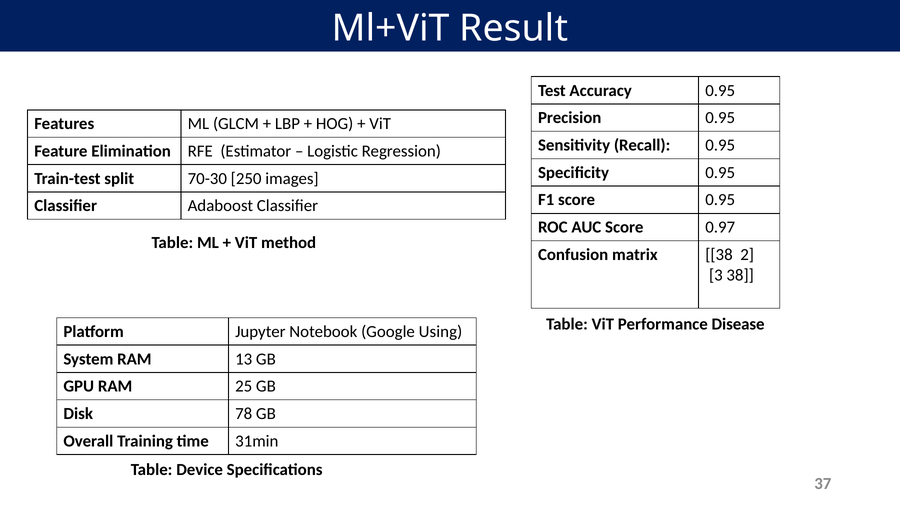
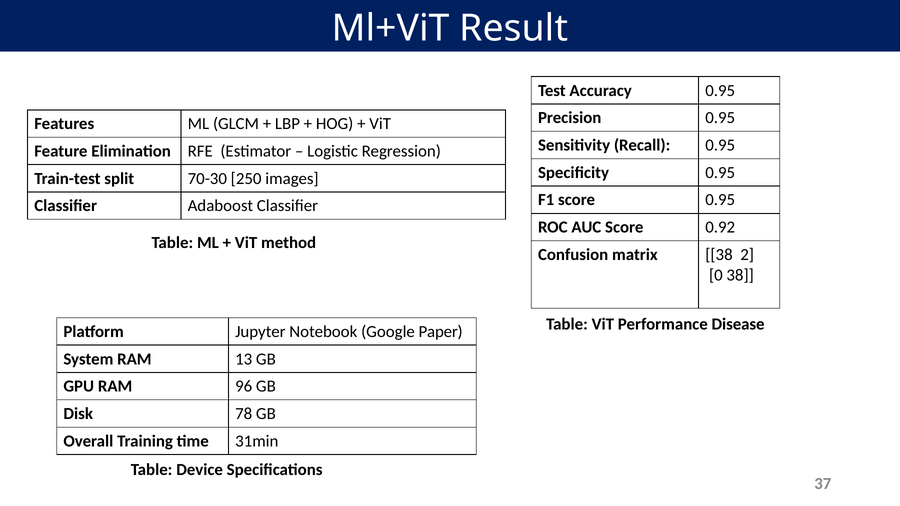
0.97: 0.97 -> 0.92 (720, 227)
3: 3 -> 0 (716, 275)
Using: Using -> Paper (441, 332)
25: 25 -> 96 (244, 387)
